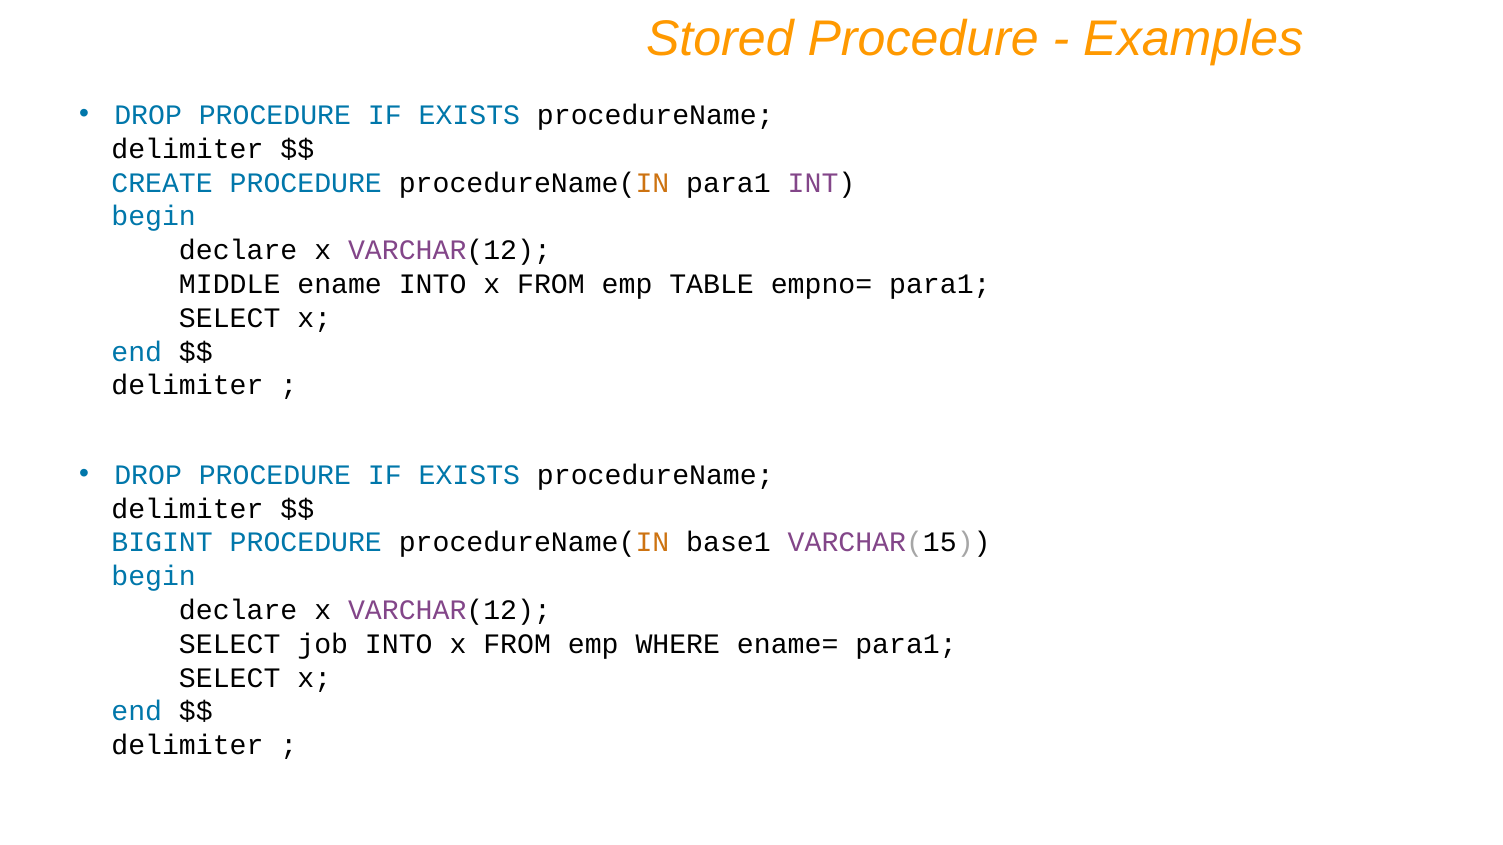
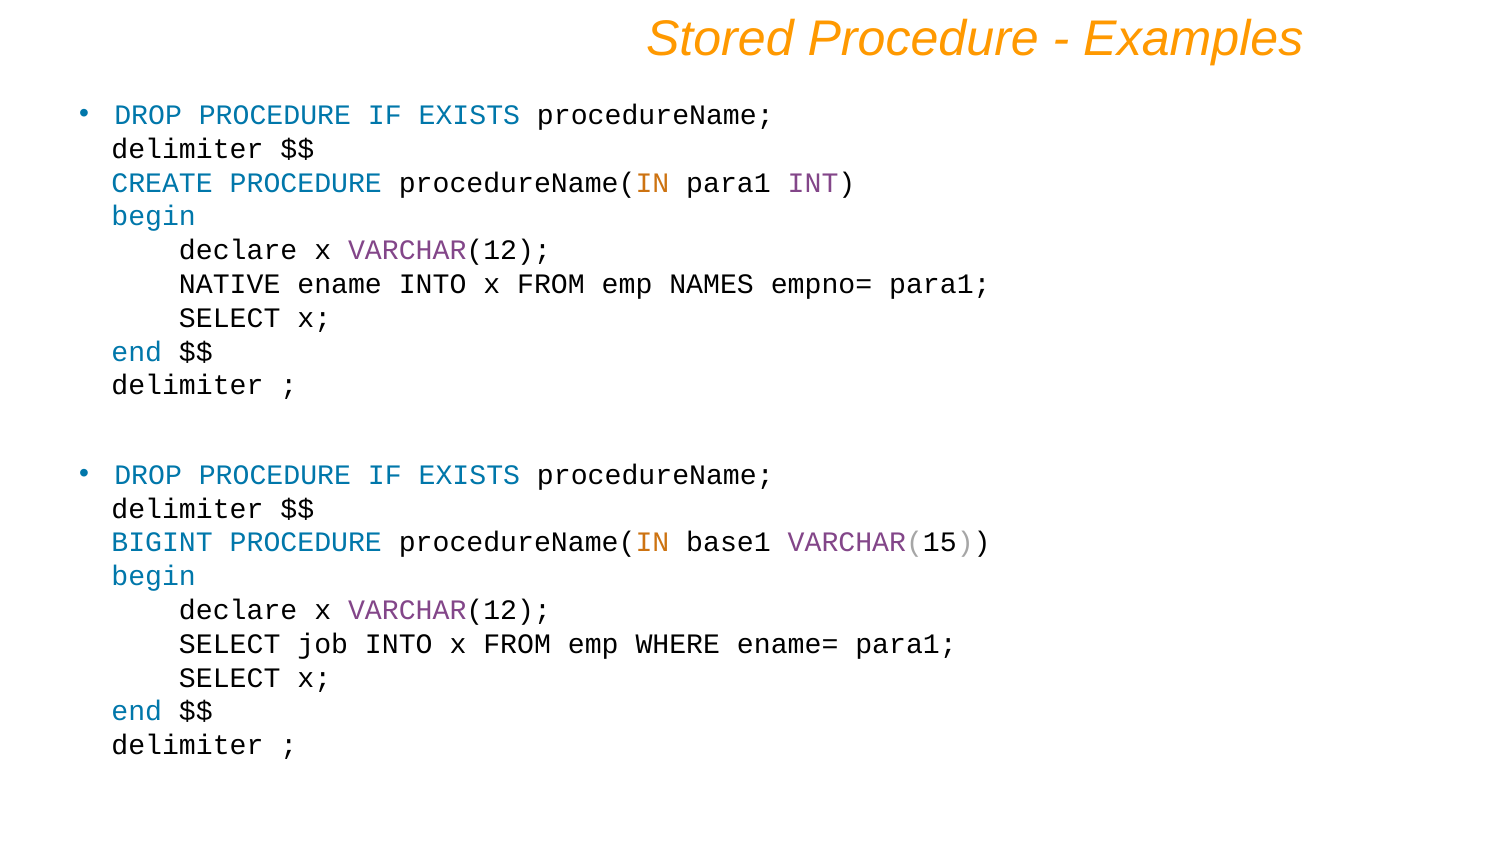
MIDDLE: MIDDLE -> NATIVE (230, 284)
TABLE: TABLE -> NAMES (712, 284)
